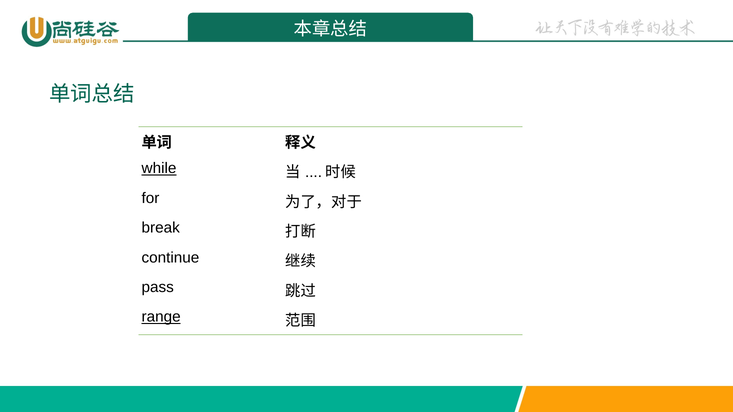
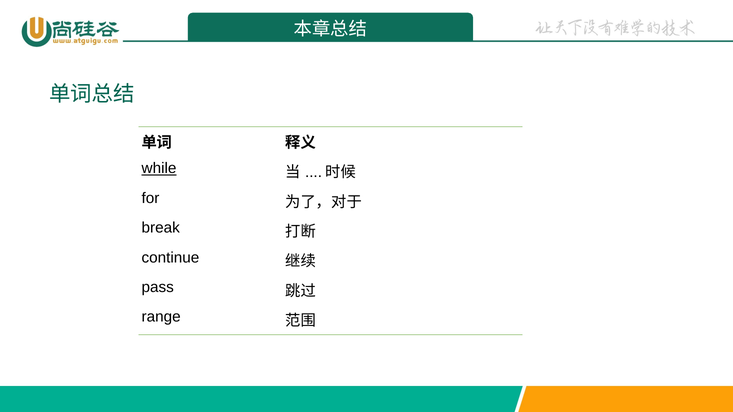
range underline: present -> none (161, 317)
